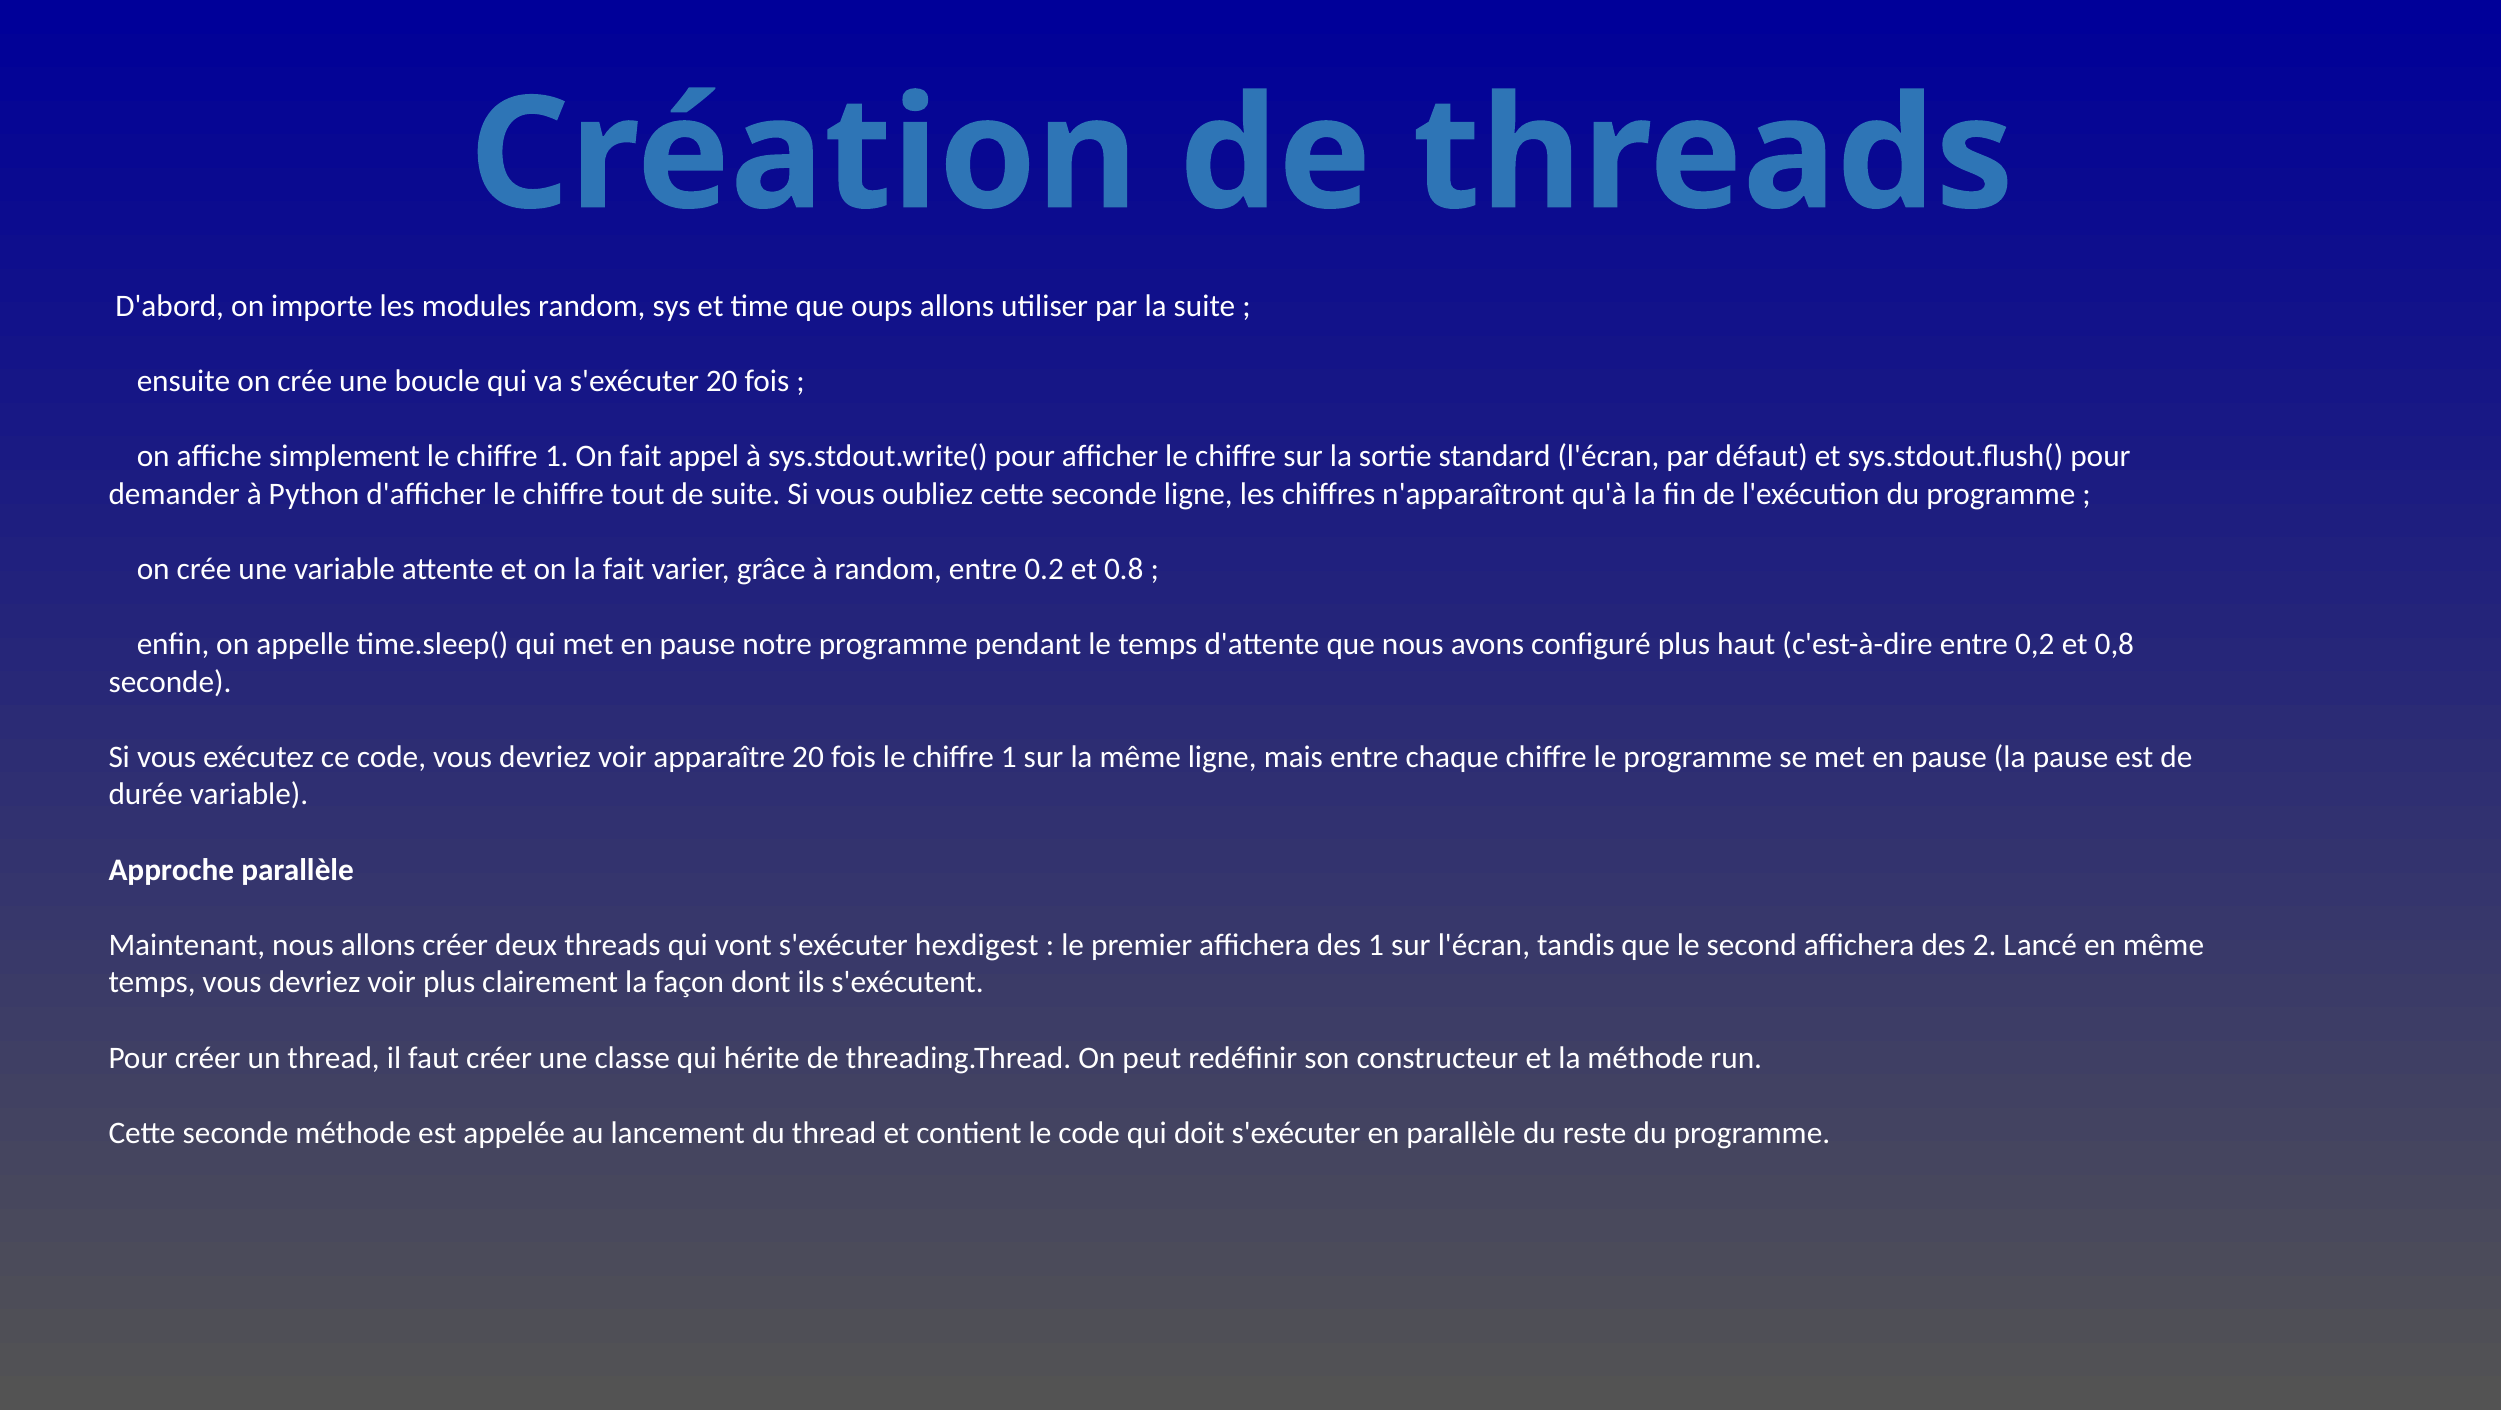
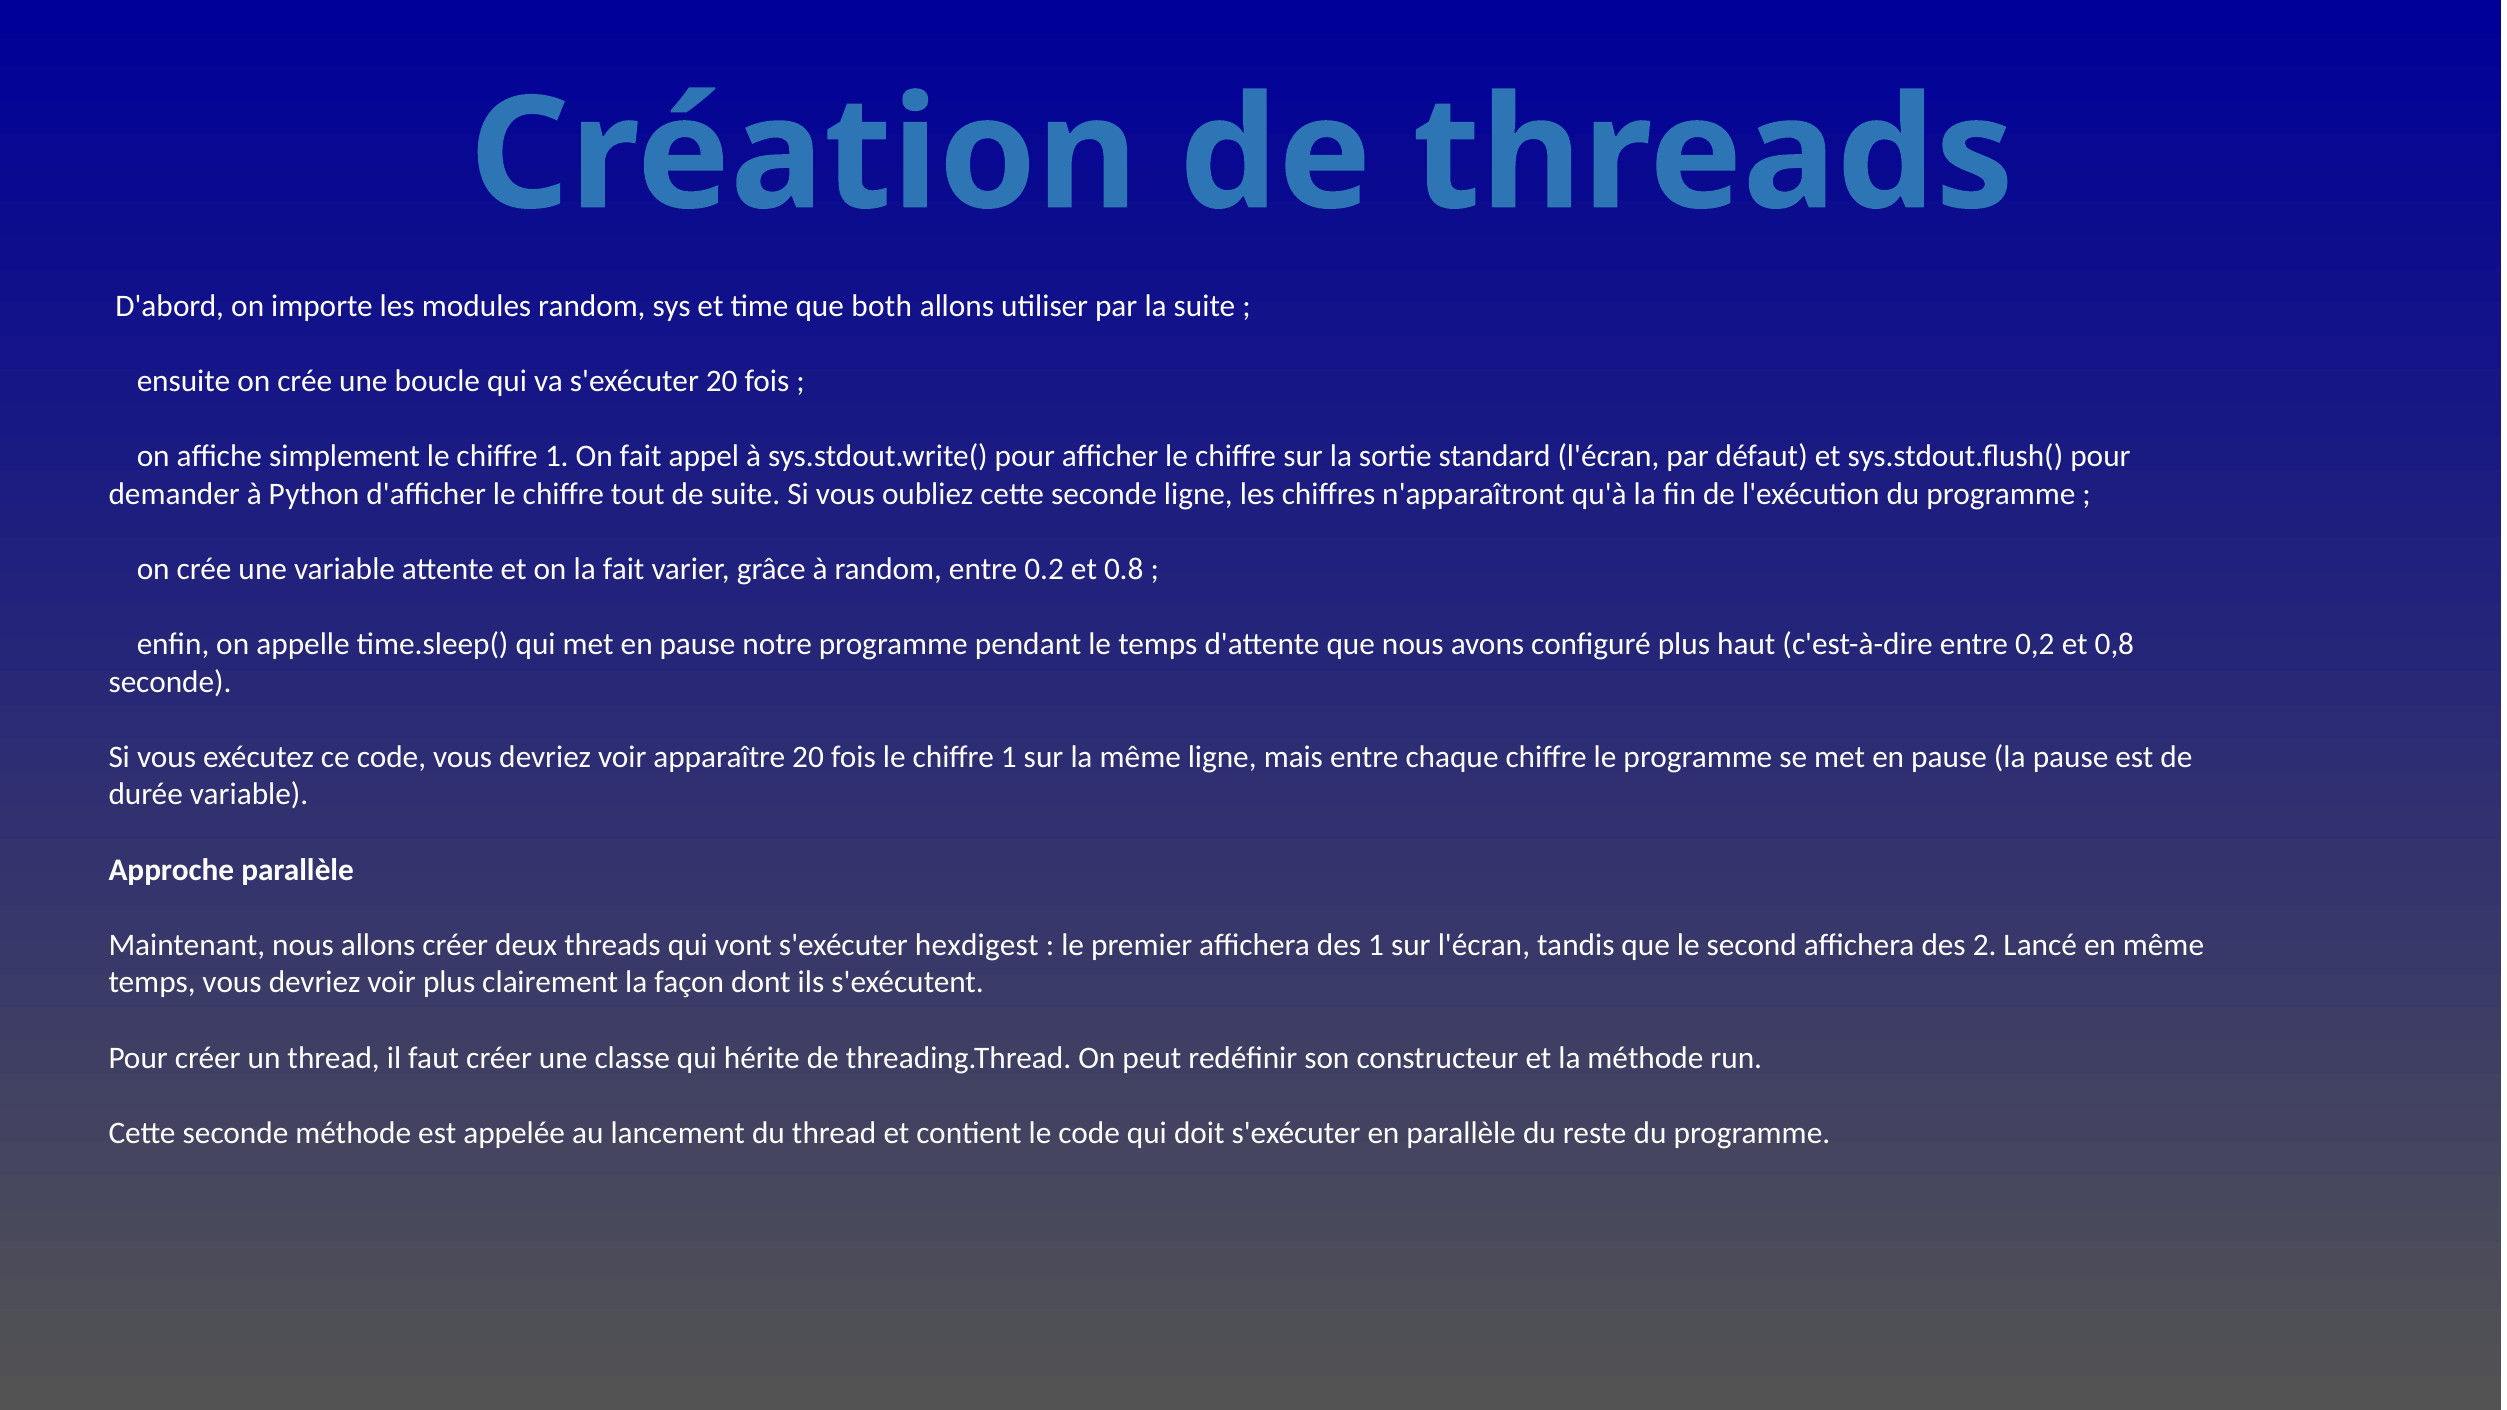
oups: oups -> both (882, 306)
